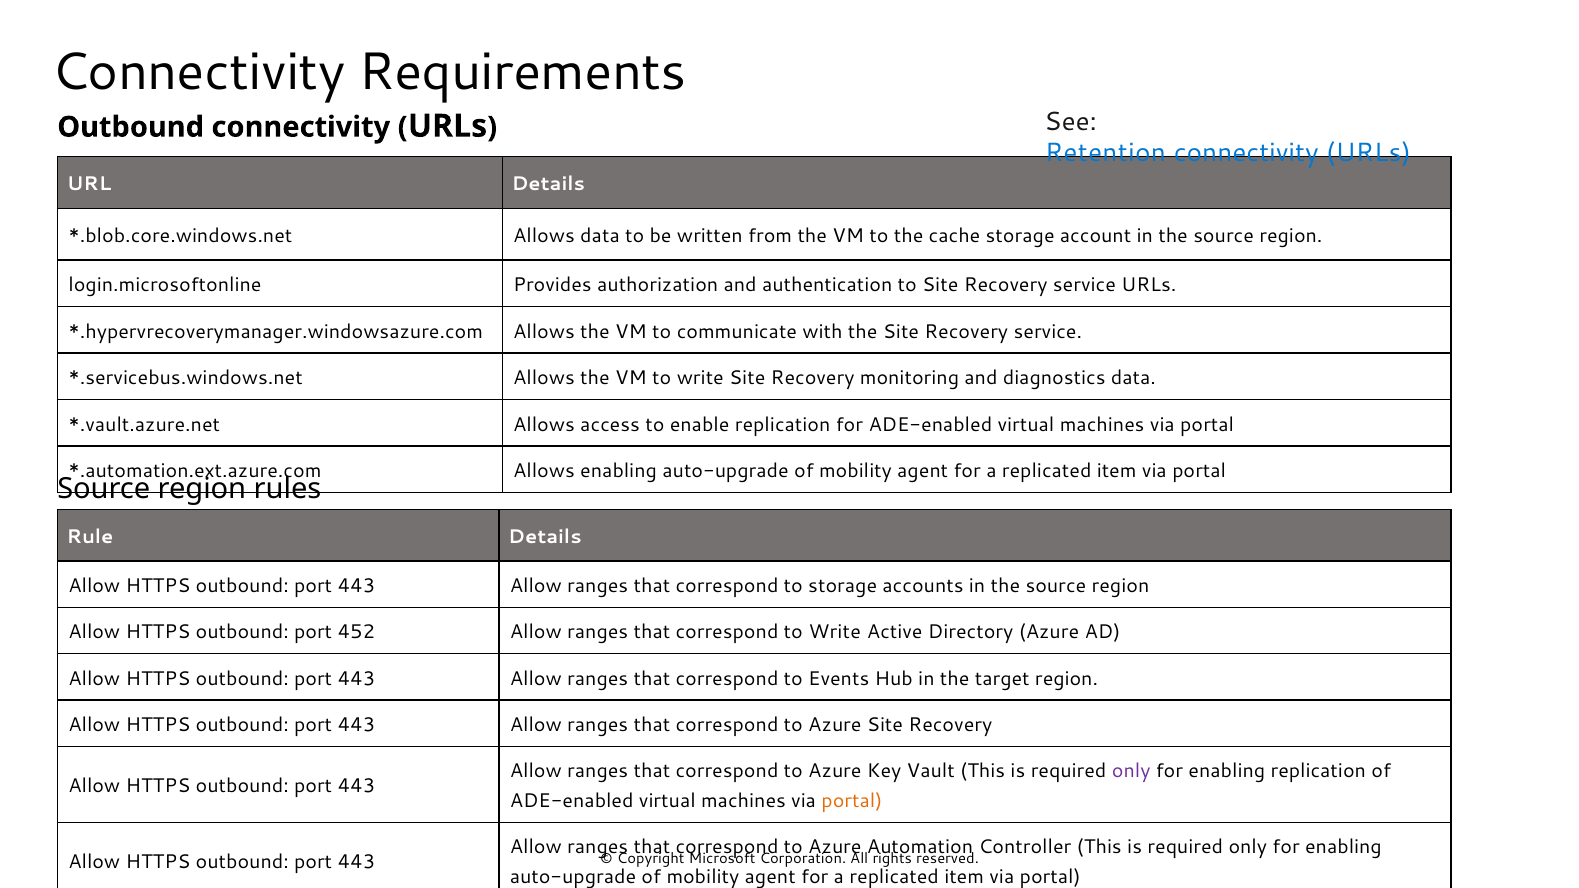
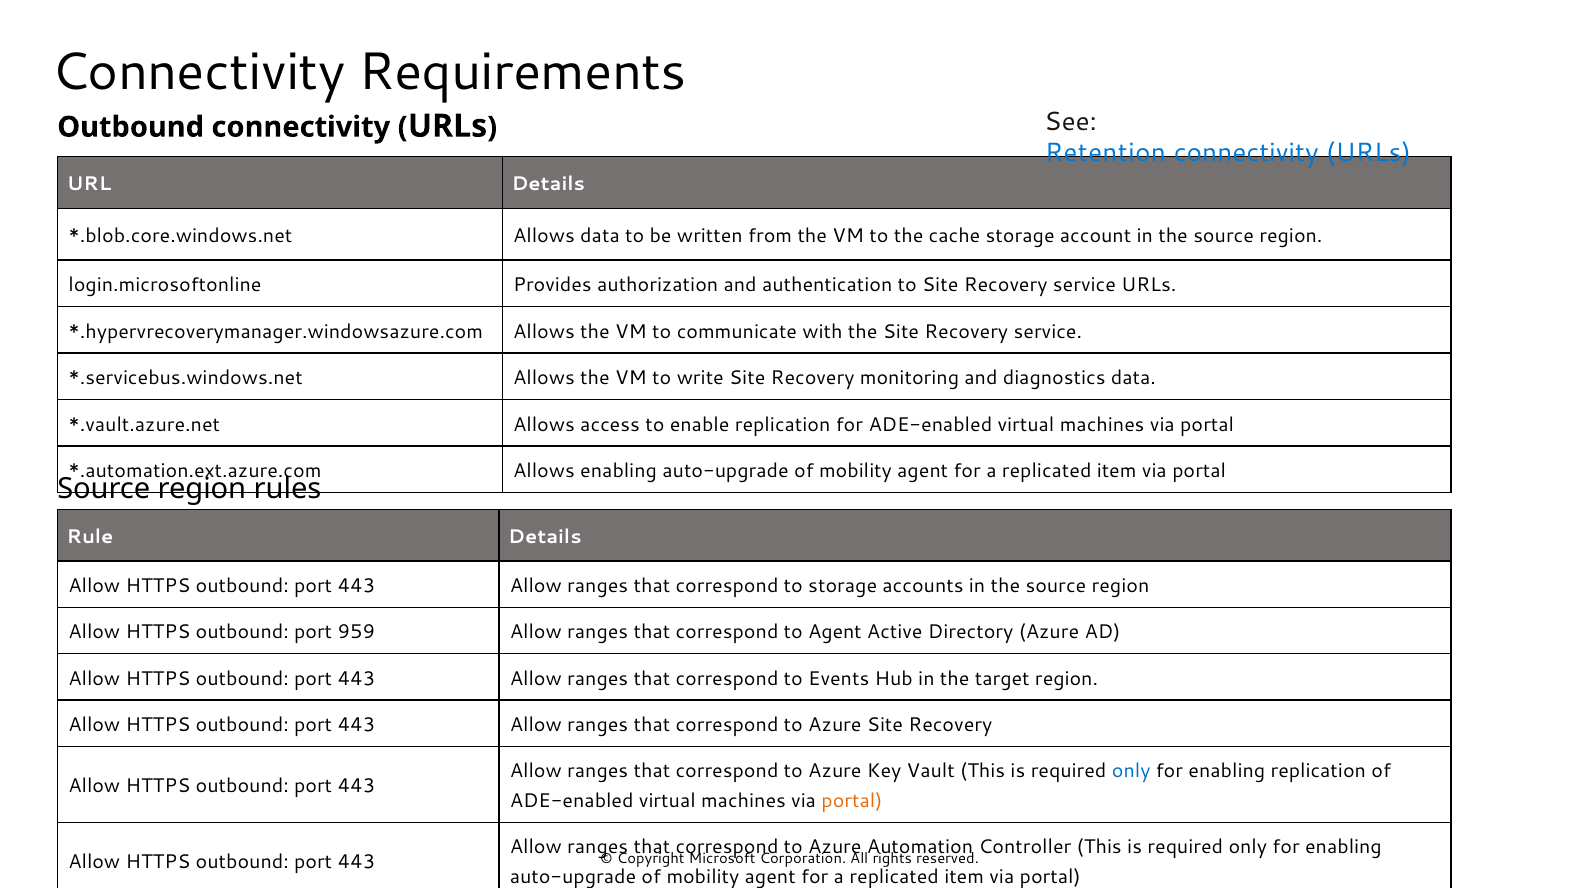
452: 452 -> 959 (356, 633)
correspond to Write: Write -> Agent (835, 633)
only colour: purple -> blue (1131, 771)
